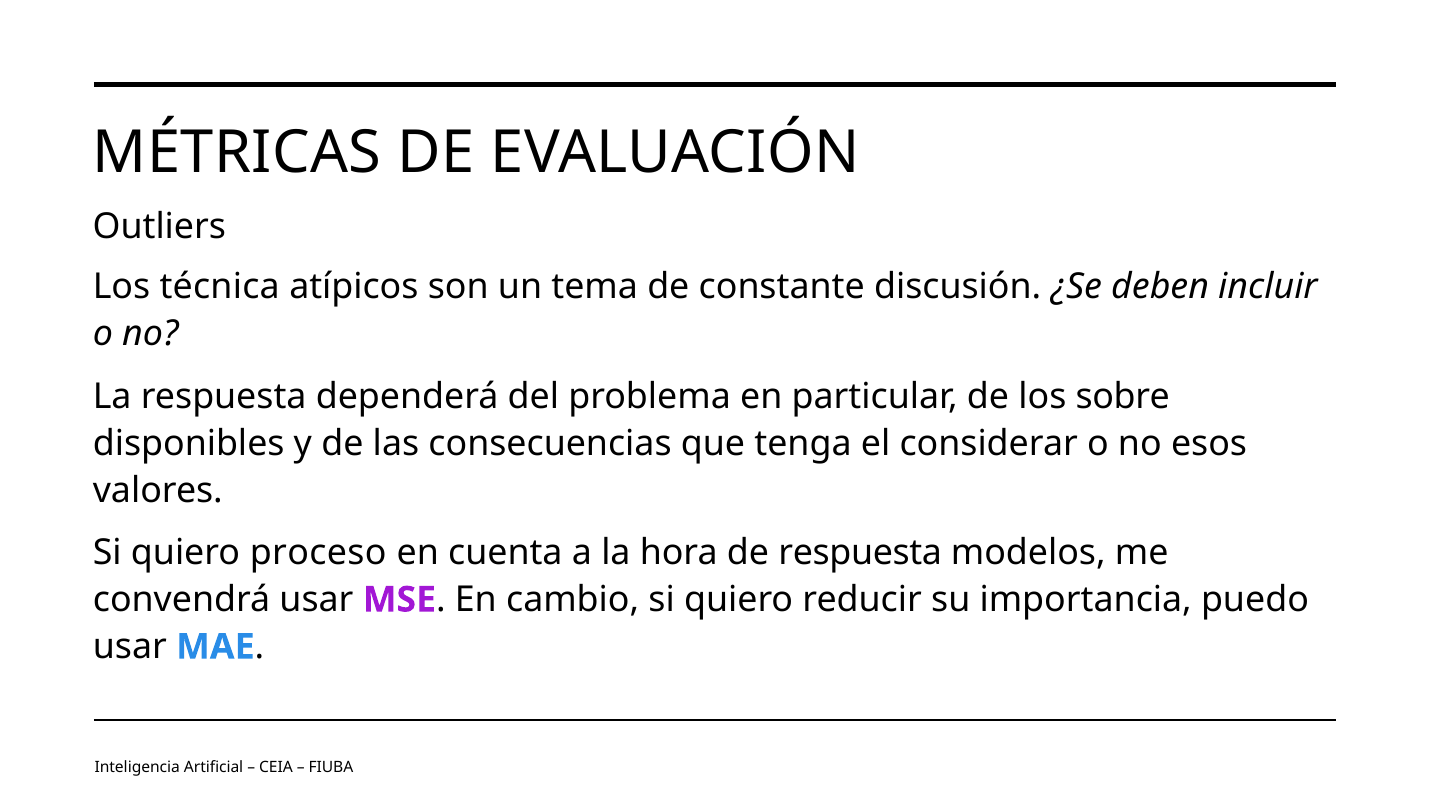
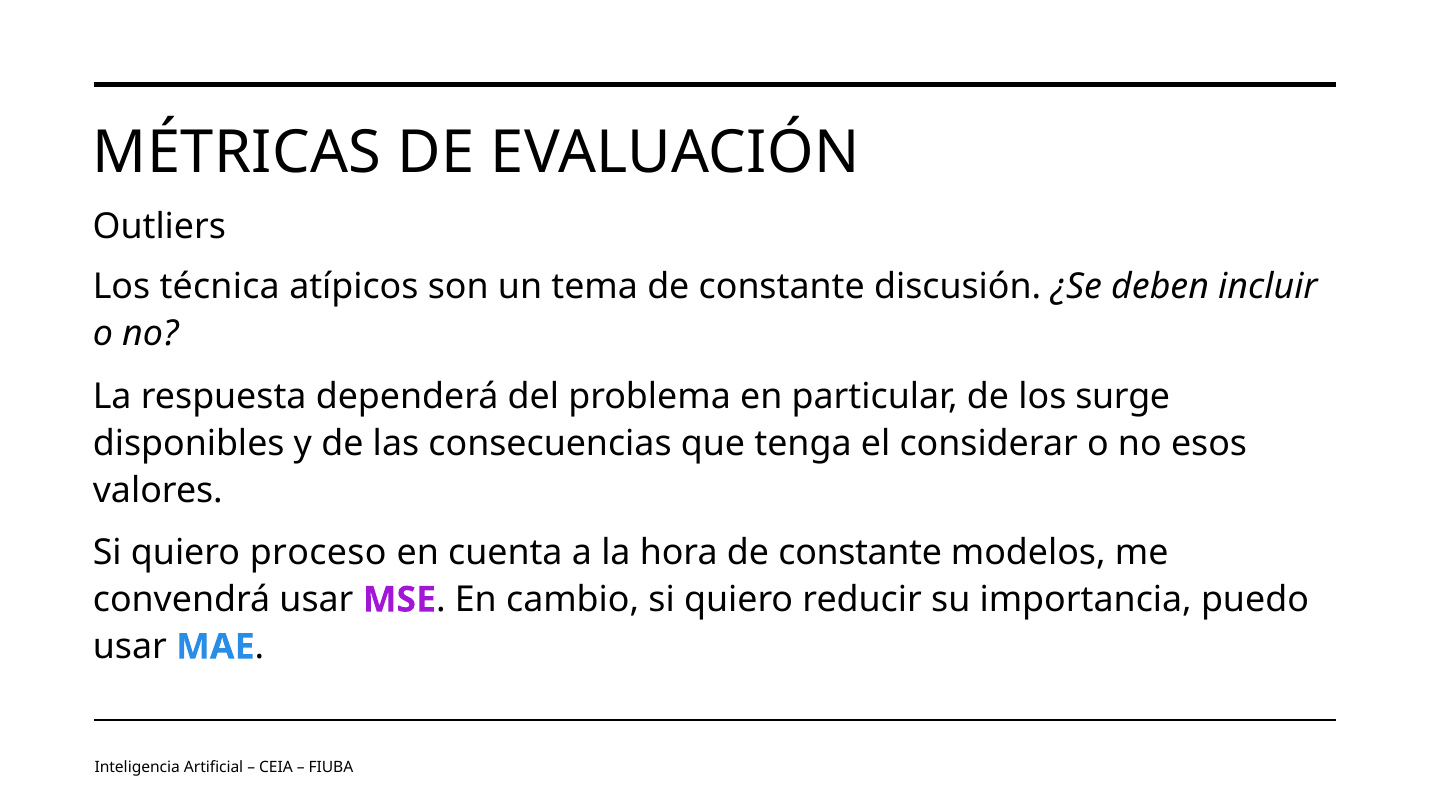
sobre: sobre -> surge (1123, 396)
hora de respuesta: respuesta -> constante (860, 553)
